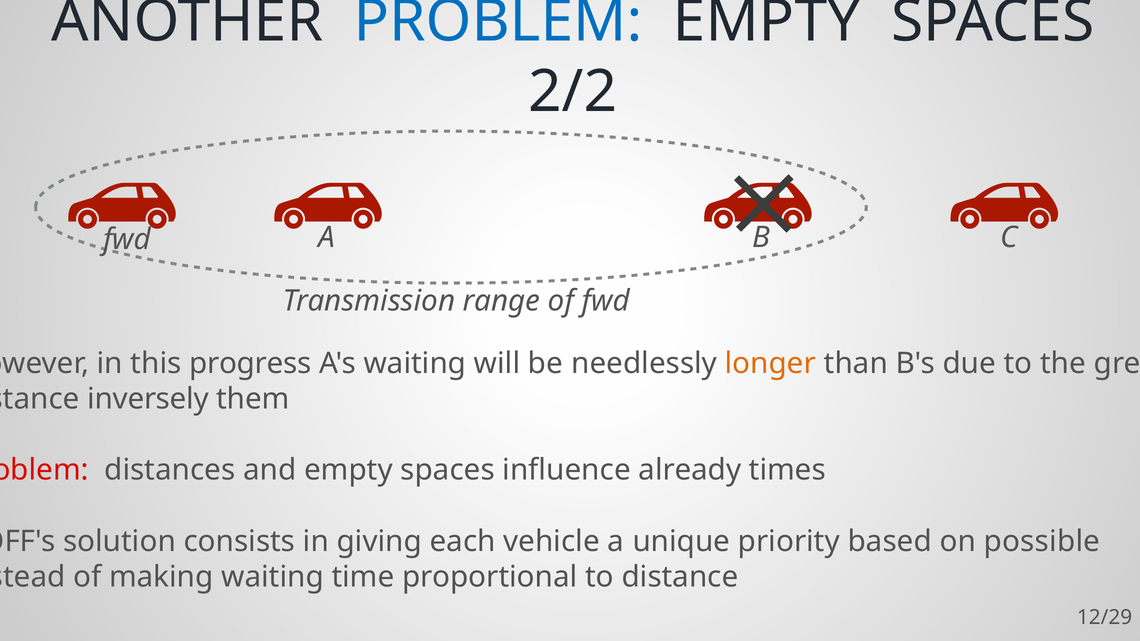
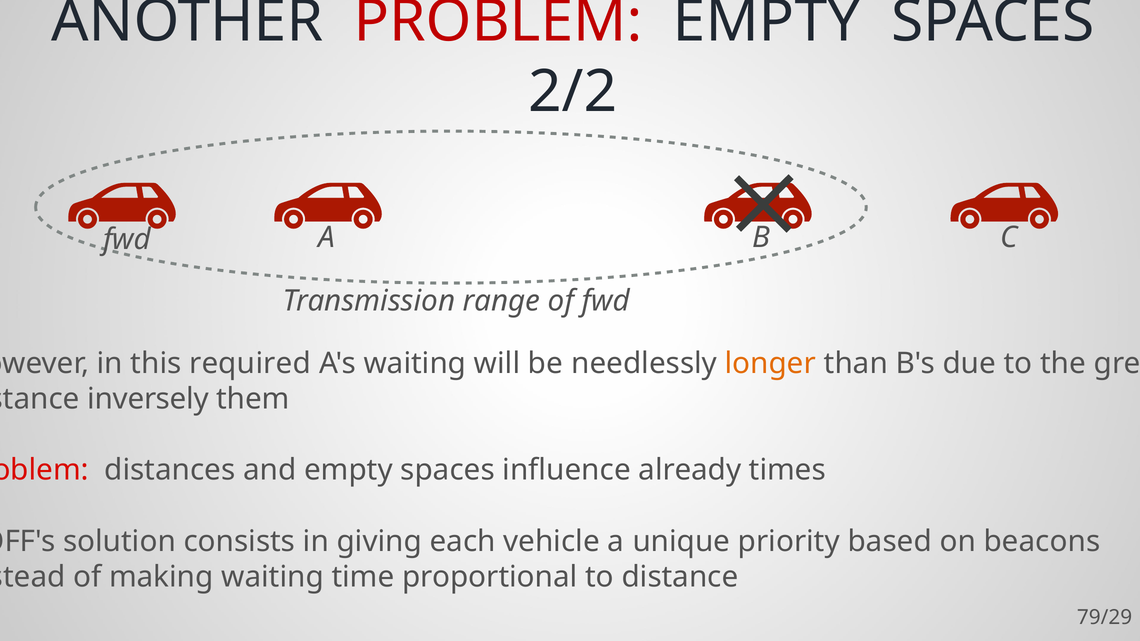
PROBLEM colour: blue -> red (498, 21)
progress: progress -> required (250, 363)
possible: possible -> beacons (1042, 542)
12/29: 12/29 -> 79/29 (1105, 618)
